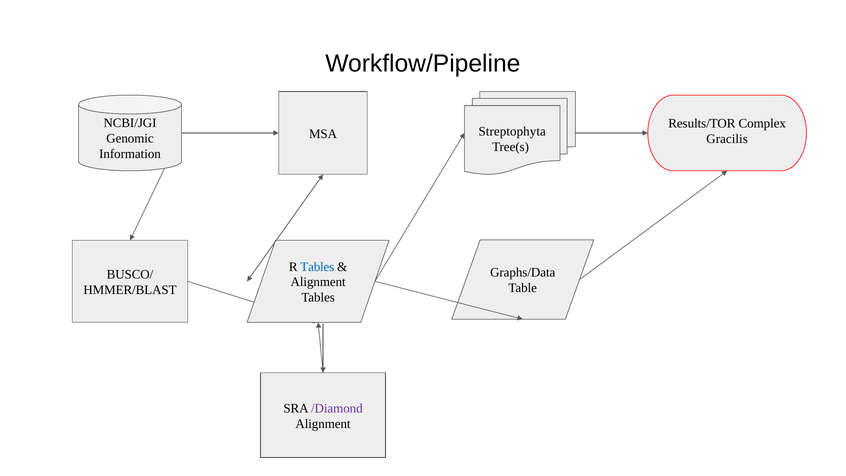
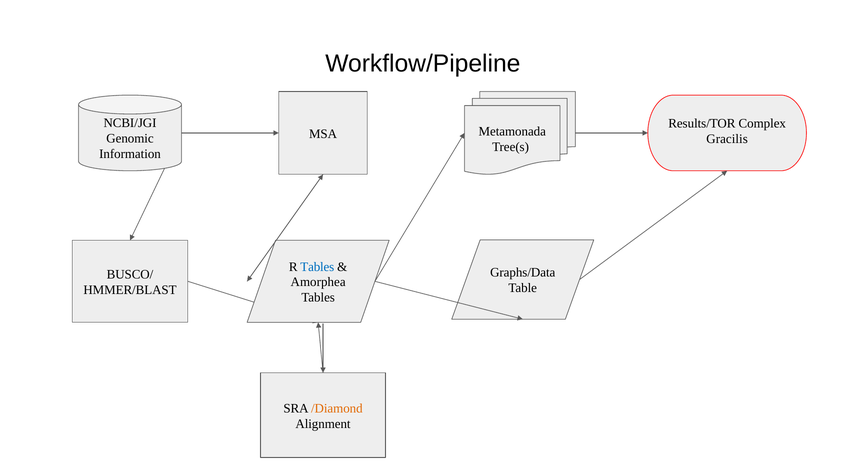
Streptophyta: Streptophyta -> Metamonada (512, 132)
Alignment: Alignment -> Amorphea (318, 282)
/Diamond colour: purple -> orange (337, 408)
